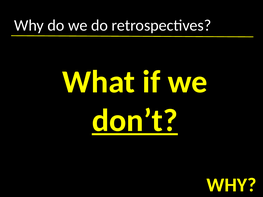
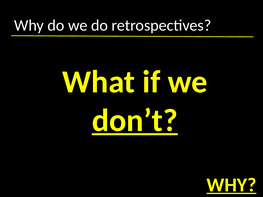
WHY underline: none -> present (231, 185)
